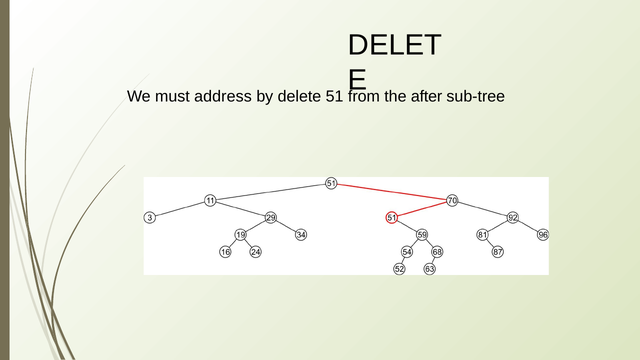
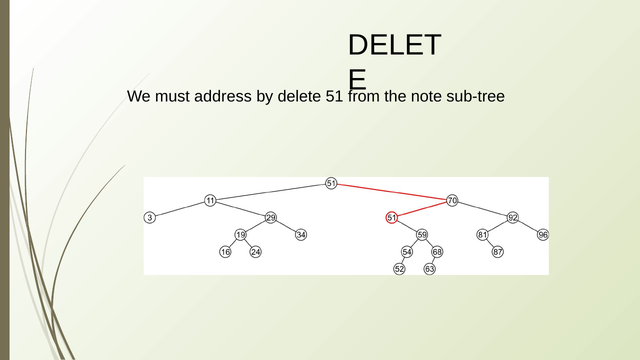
after: after -> note (427, 97)
